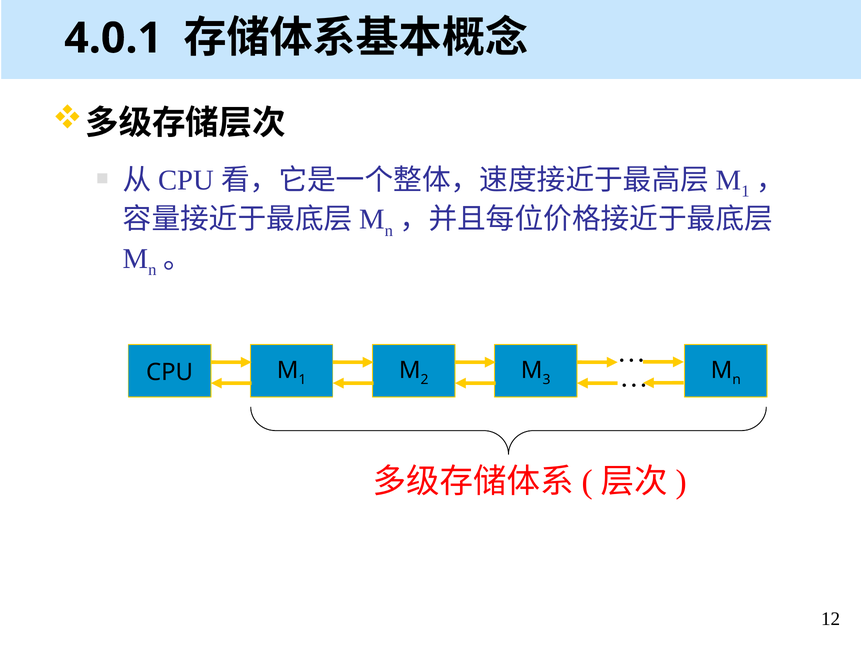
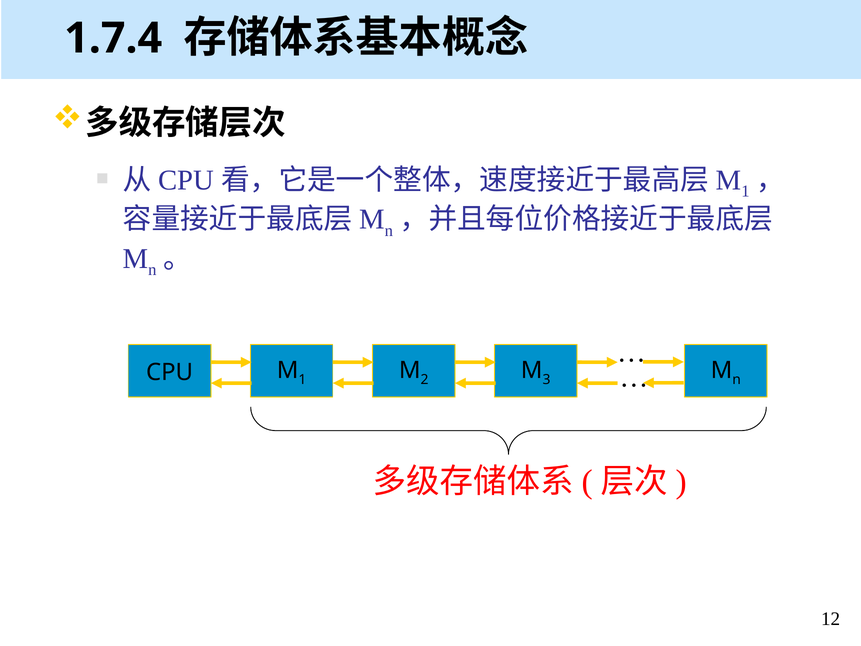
4.0.1: 4.0.1 -> 1.7.4 (113, 38)
